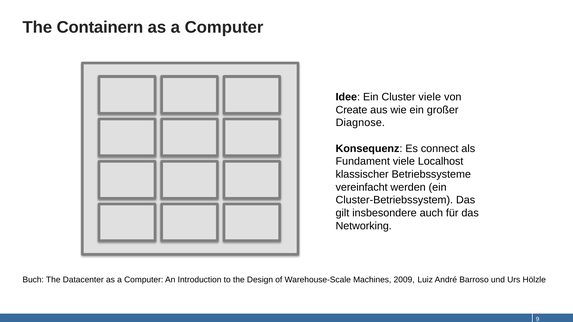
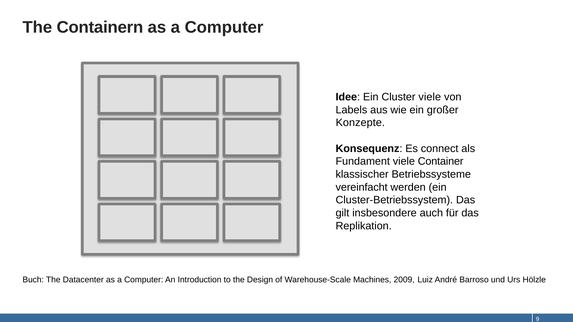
Create: Create -> Labels (351, 110)
Diagnose: Diagnose -> Konzepte (360, 123)
Localhost: Localhost -> Container (441, 162)
Networking: Networking -> Replikation (364, 226)
